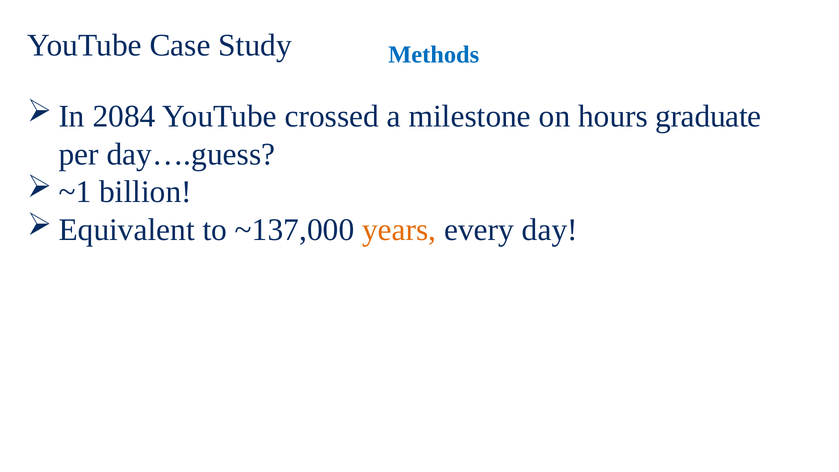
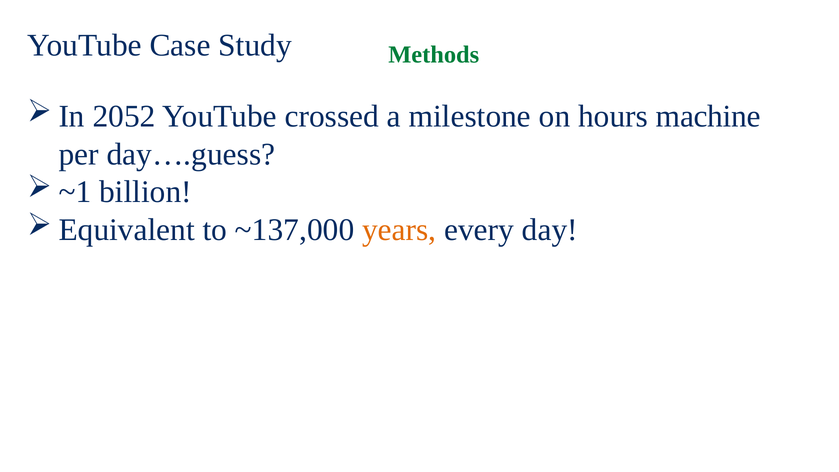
Methods colour: blue -> green (434, 55)
2084: 2084 -> 2052 (124, 116)
graduate: graduate -> machine (708, 116)
